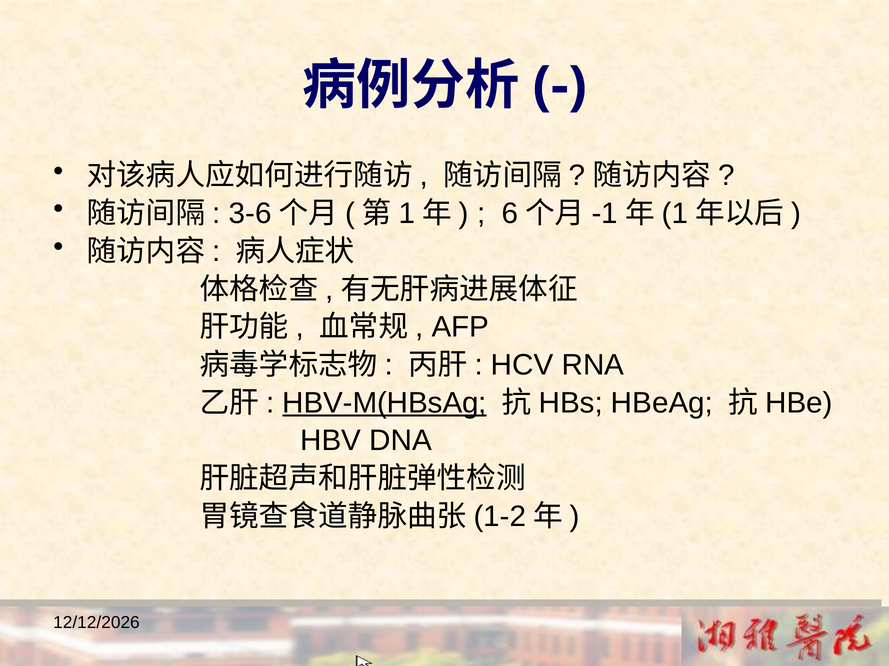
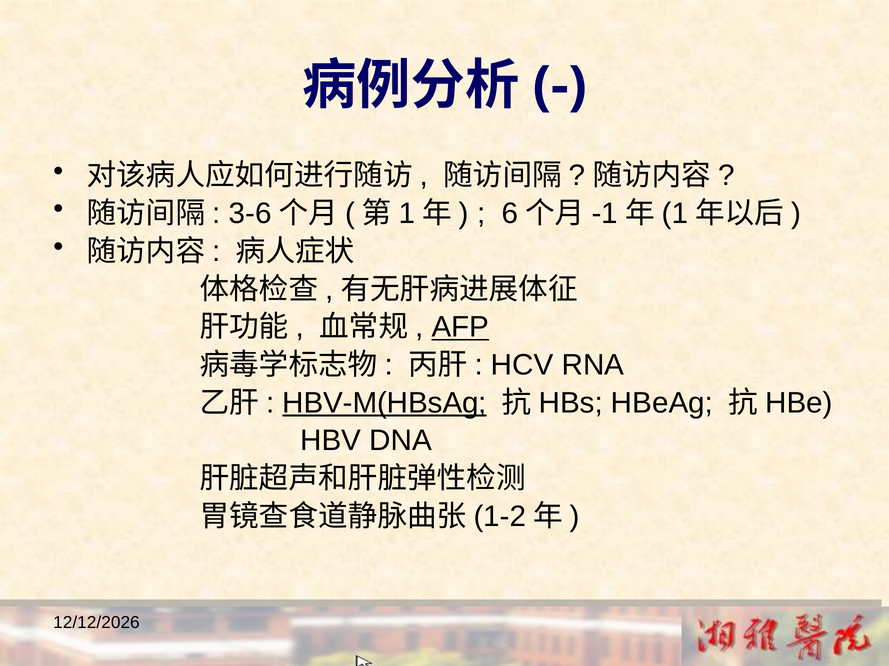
AFP underline: none -> present (460, 327)
